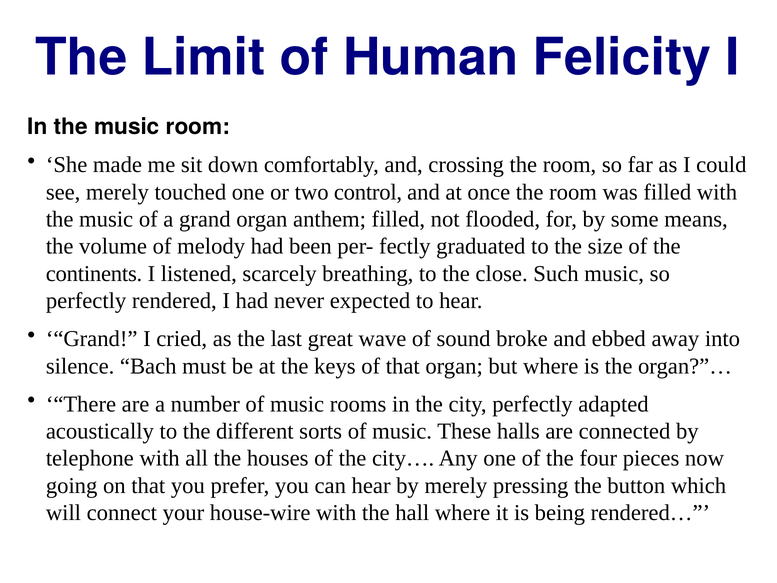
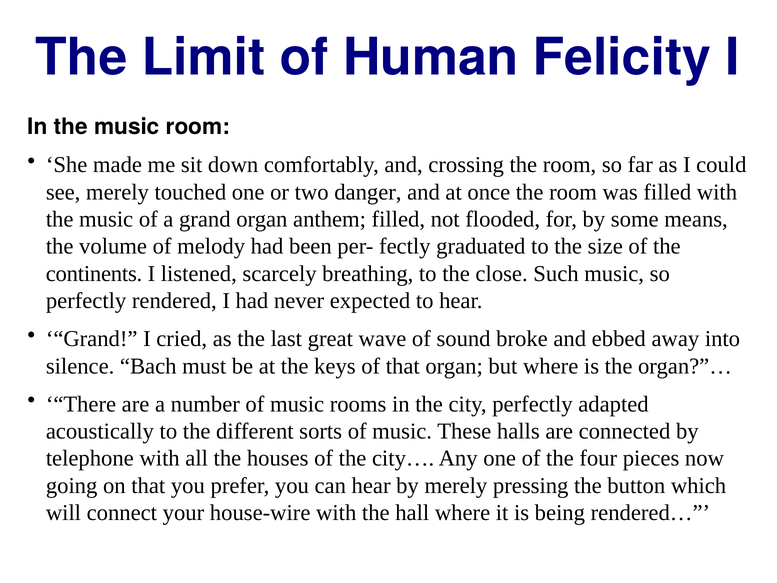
control: control -> danger (368, 192)
